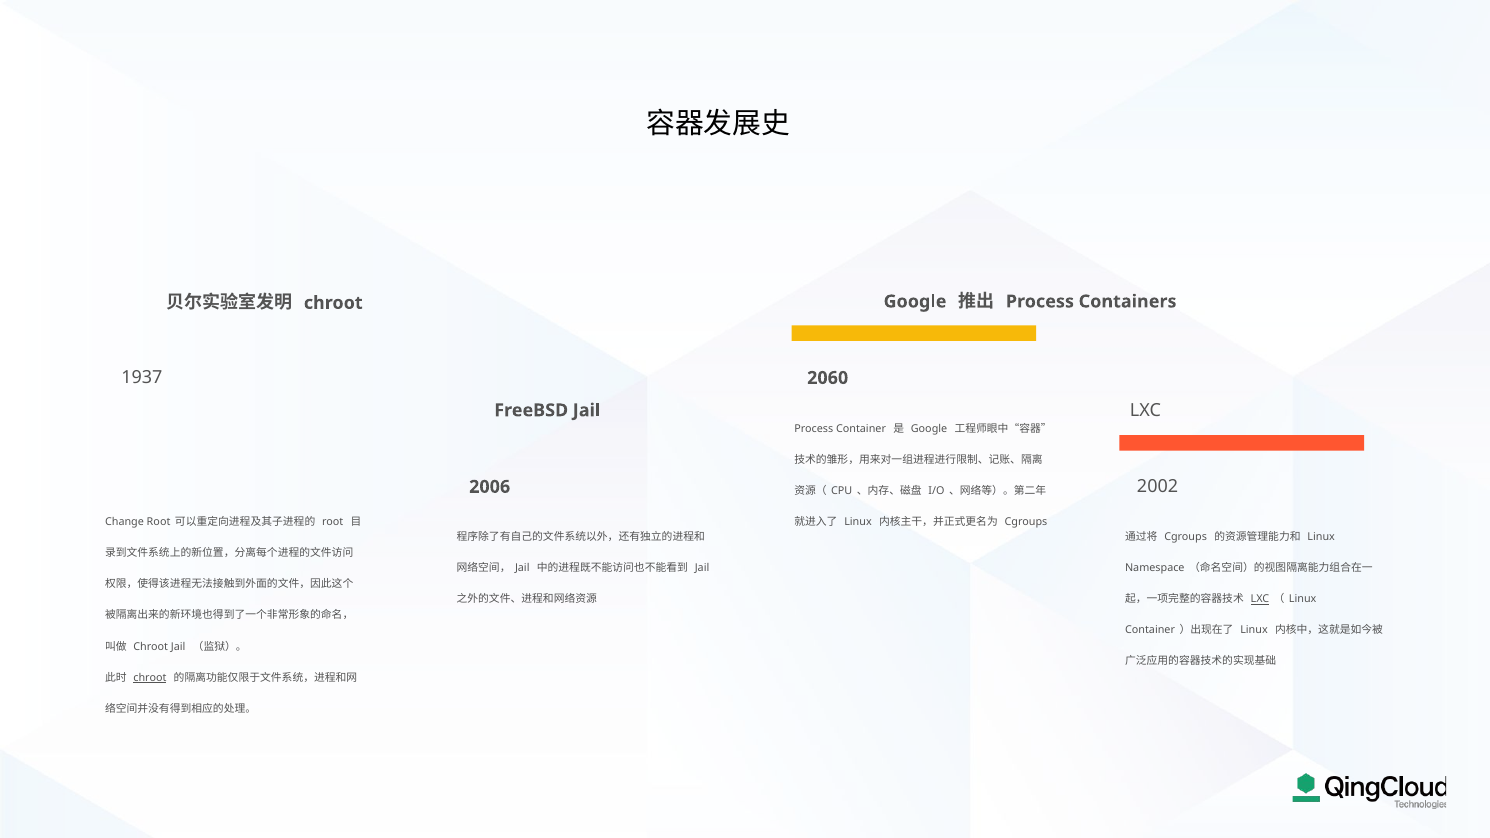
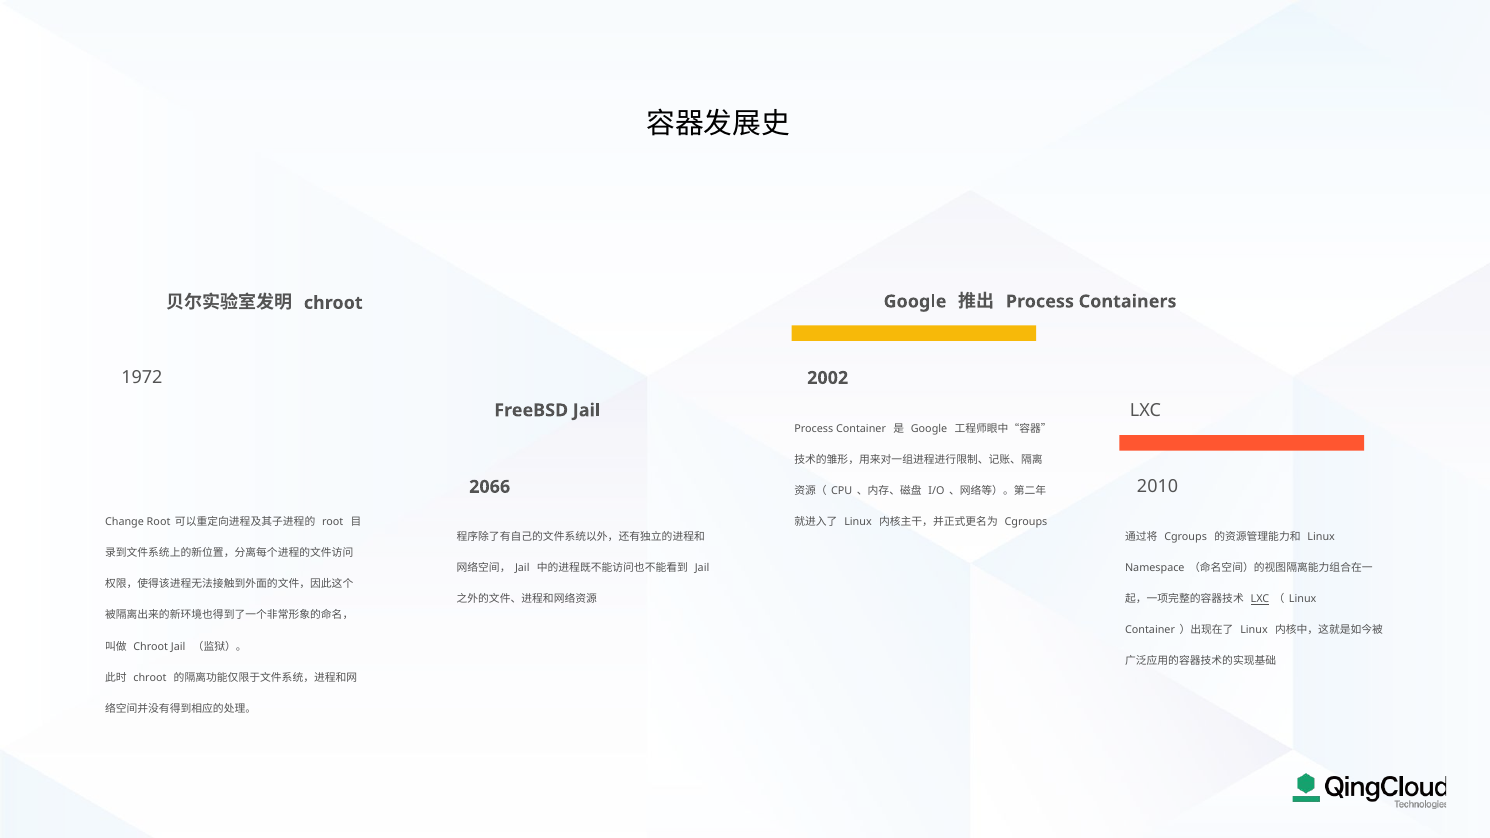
1937: 1937 -> 1972 (142, 378)
2060: 2060 -> 2002 (828, 378)
2002: 2002 -> 2010 (1158, 487)
2006: 2006 -> 2066 (490, 487)
chroot underline: present -> none (150, 678)
